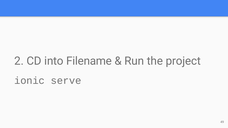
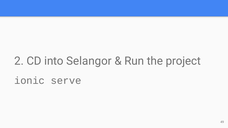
Filename: Filename -> Selangor (89, 61)
